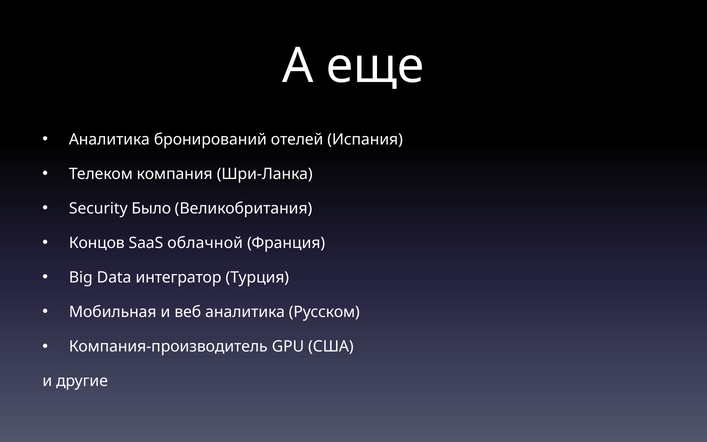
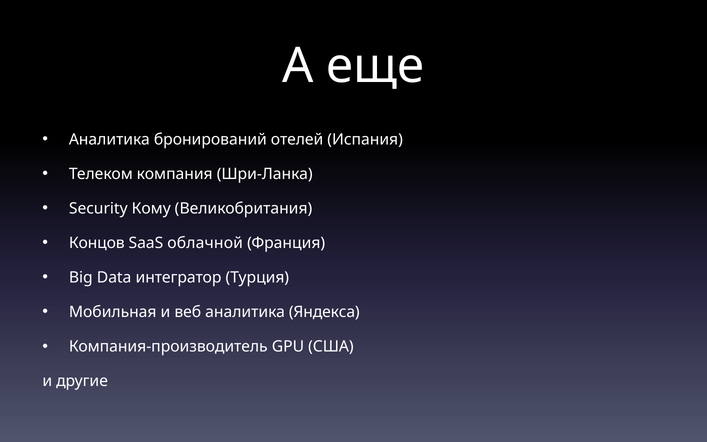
Было: Было -> Кому (151, 208)
Русском: Русском -> Яндекса (324, 312)
